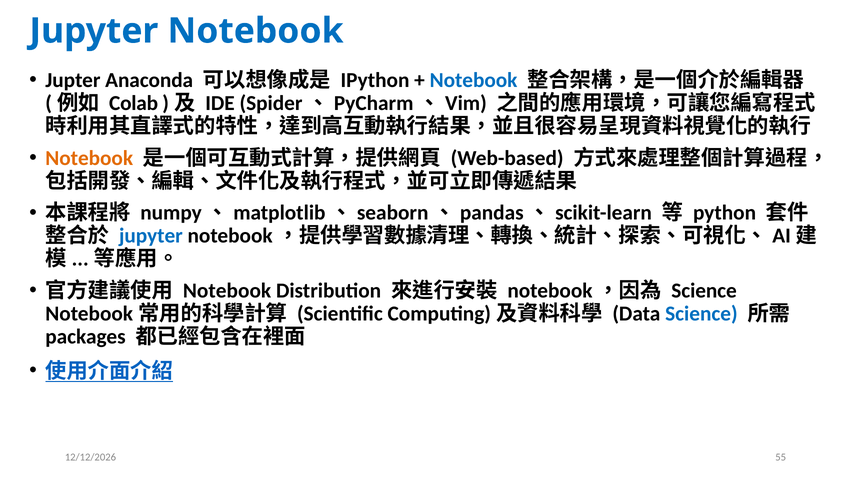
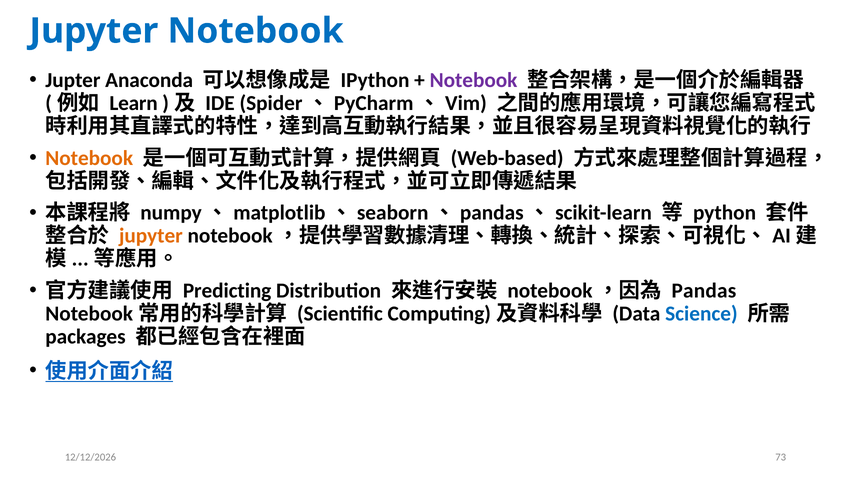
Notebook colour: blue -> purple (474, 80)
Colab: Colab -> Learn (134, 103)
jupyter colour: blue -> orange (151, 236)
Notebook: Notebook -> Predicting (227, 290)
Science: Science -> Pandas (704, 290)
55: 55 -> 73 (781, 457)
